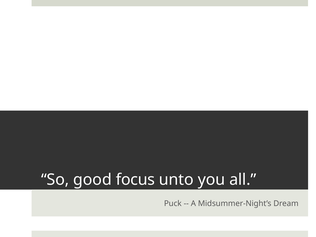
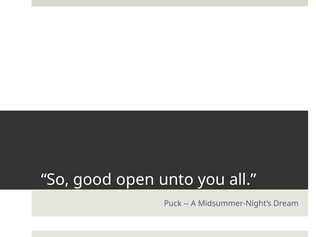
focus: focus -> open (135, 180)
